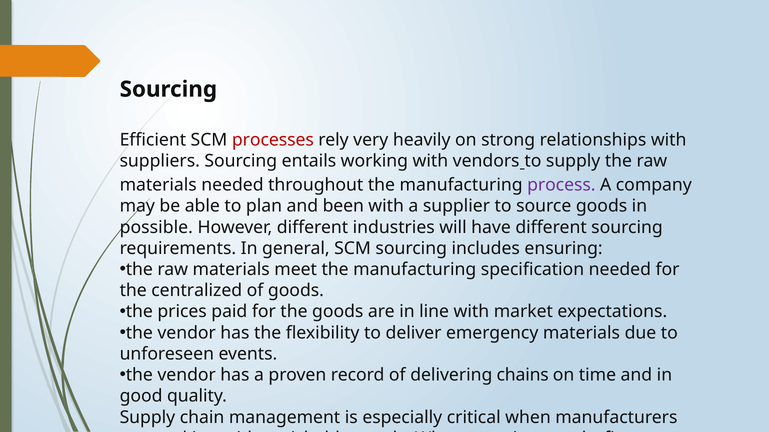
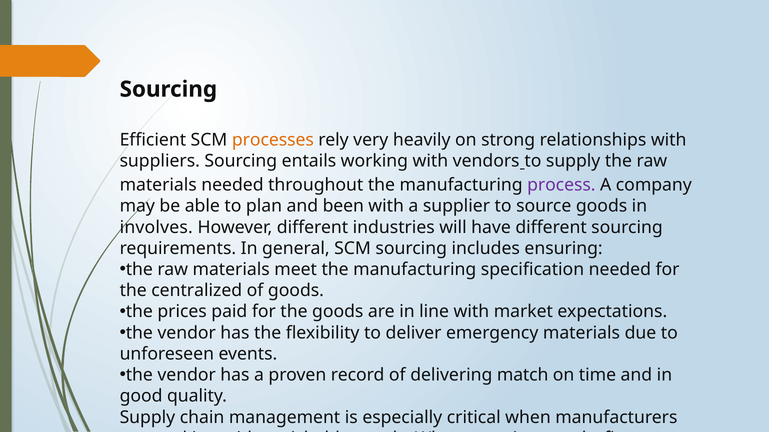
processes colour: red -> orange (273, 140)
possible: possible -> involves (156, 227)
chains: chains -> match (523, 375)
